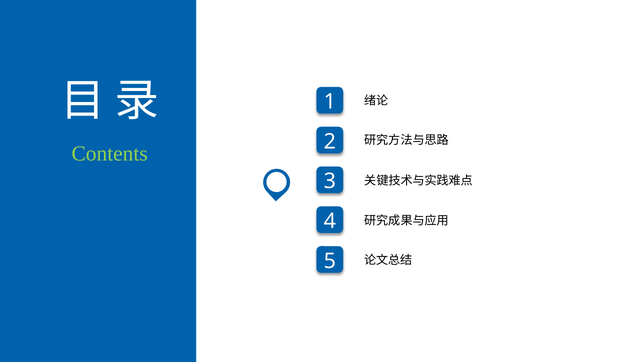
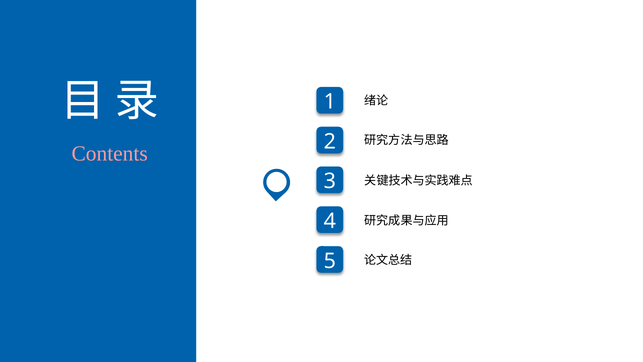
Contents colour: light green -> pink (110, 154)
